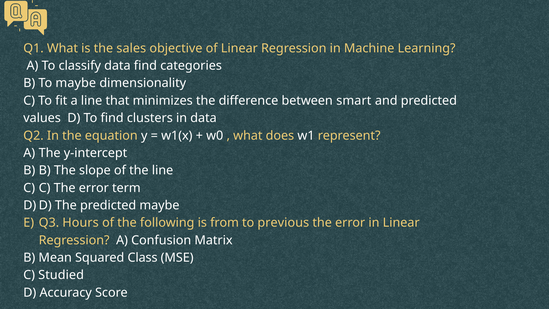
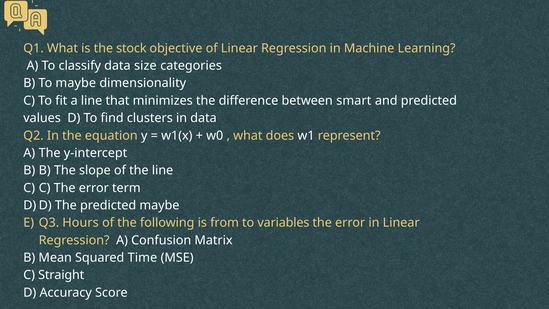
sales: sales -> stock (131, 48)
data find: find -> size (145, 66)
previous: previous -> variables (283, 223)
Class: Class -> Time (142, 258)
Studied: Studied -> Straight (61, 275)
